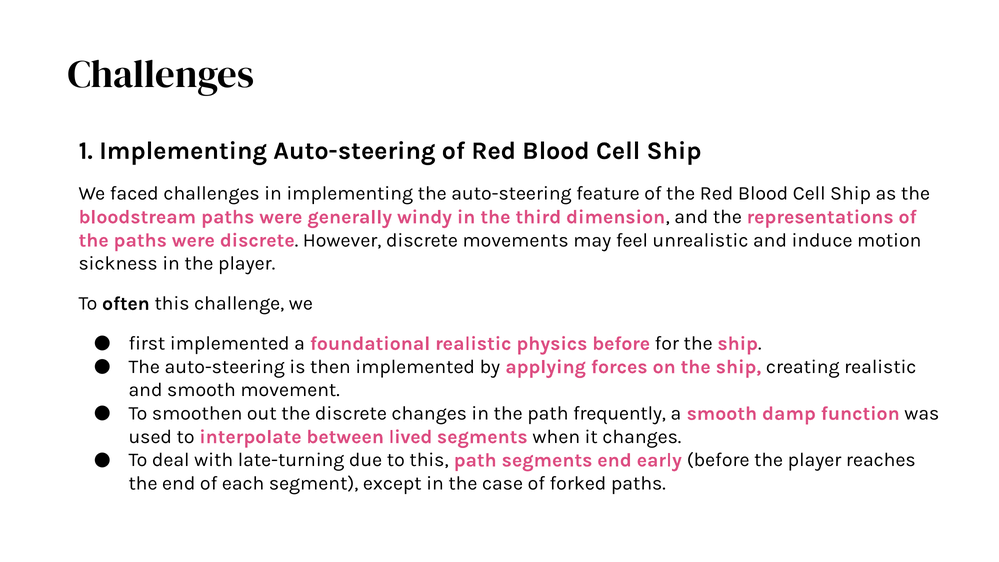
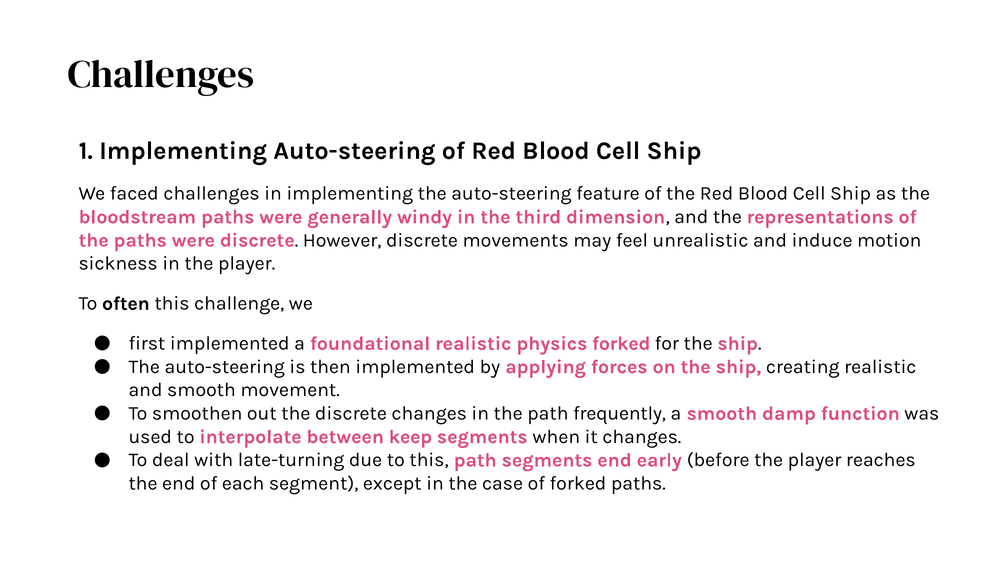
physics before: before -> forked (621, 343)
lived: lived -> keep (410, 437)
